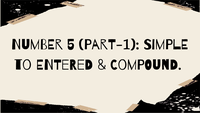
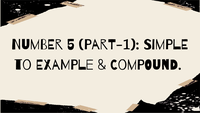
Entered: Entered -> Example (65, 65)
